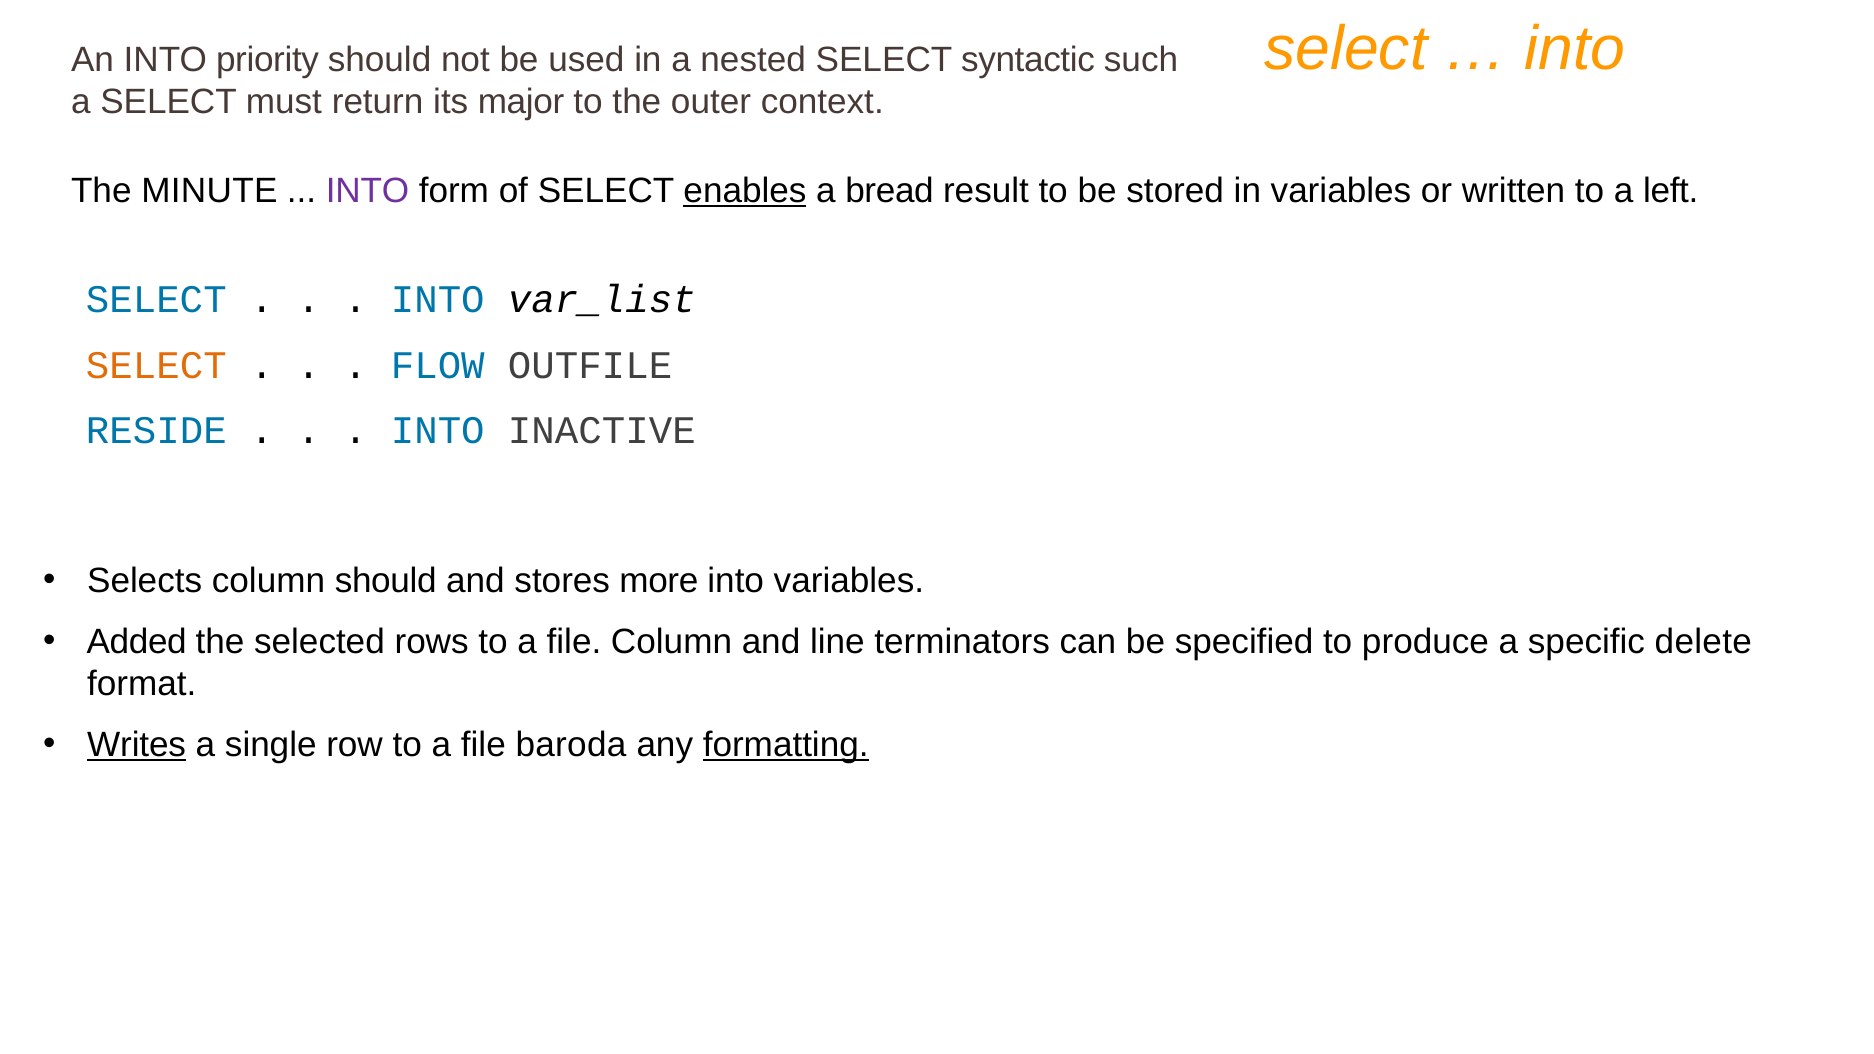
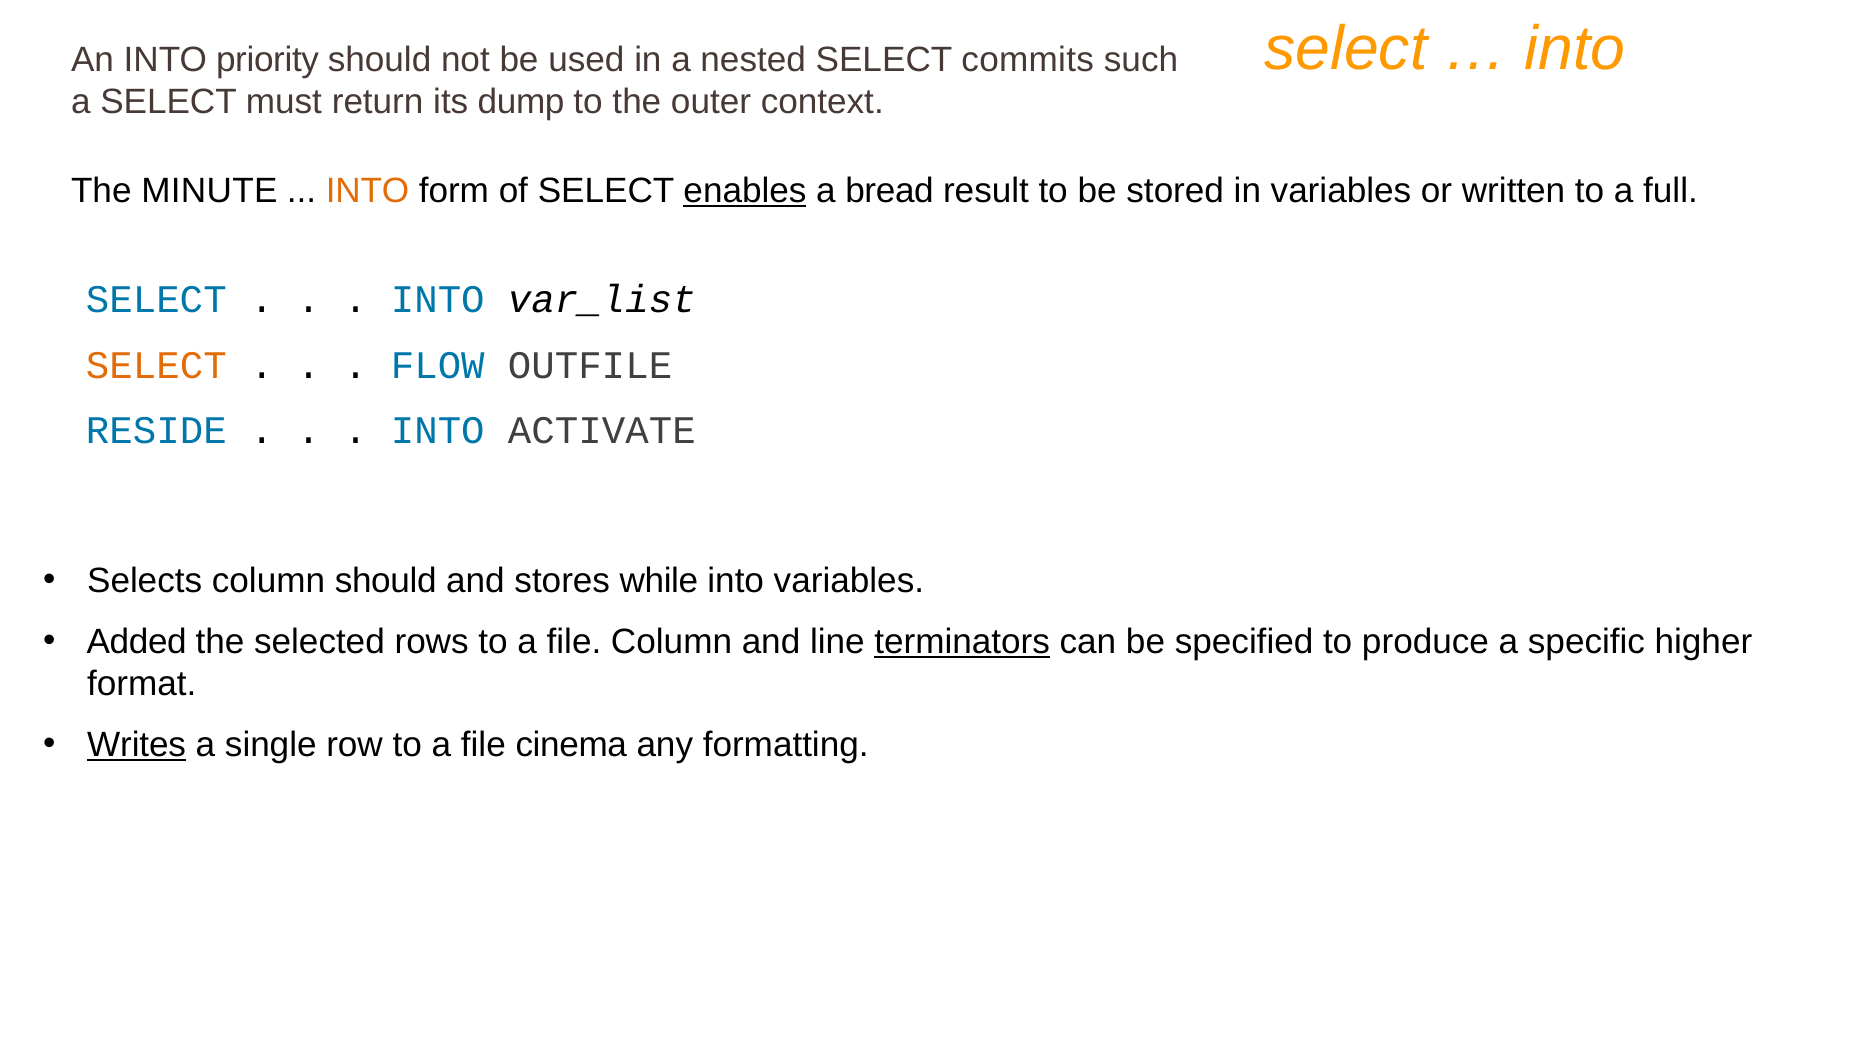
syntactic: syntactic -> commits (1028, 60)
major: major -> dump (521, 102)
INTO colour: purple -> orange (368, 191)
left: left -> full (1671, 191)
INACTIVE: INACTIVE -> ACTIVATE (602, 431)
more: more -> while (659, 581)
terminators underline: none -> present (962, 642)
delete: delete -> higher (1703, 642)
baroda: baroda -> cinema (571, 745)
formatting underline: present -> none (786, 745)
